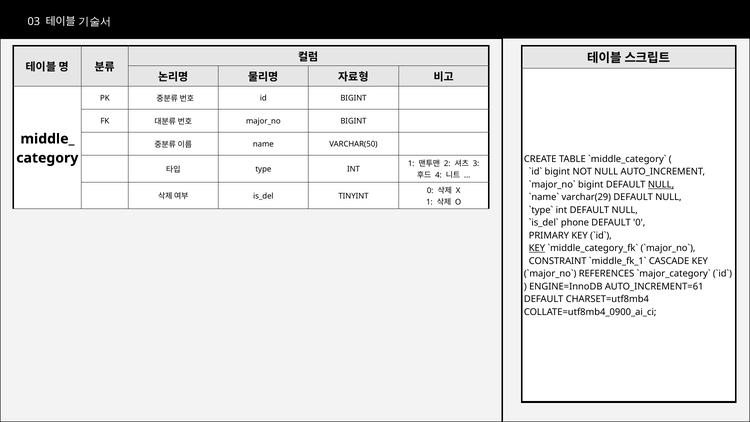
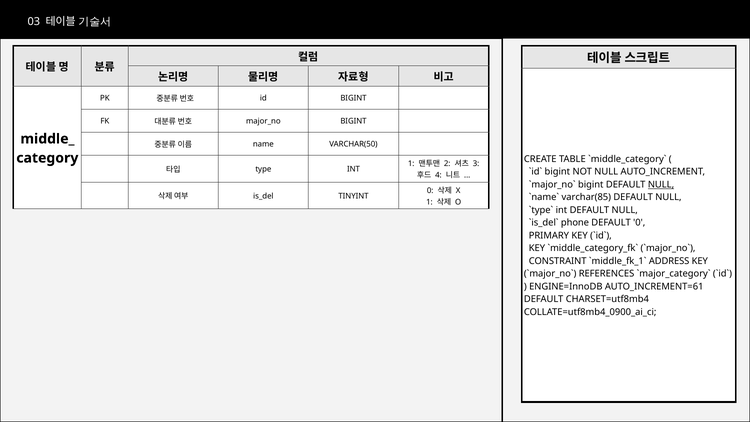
varchar(29: varchar(29 -> varchar(85 (586, 197)
KEY underline: present -> none (537, 248)
CASCADE: CASCADE -> ADDRESS (669, 261)
